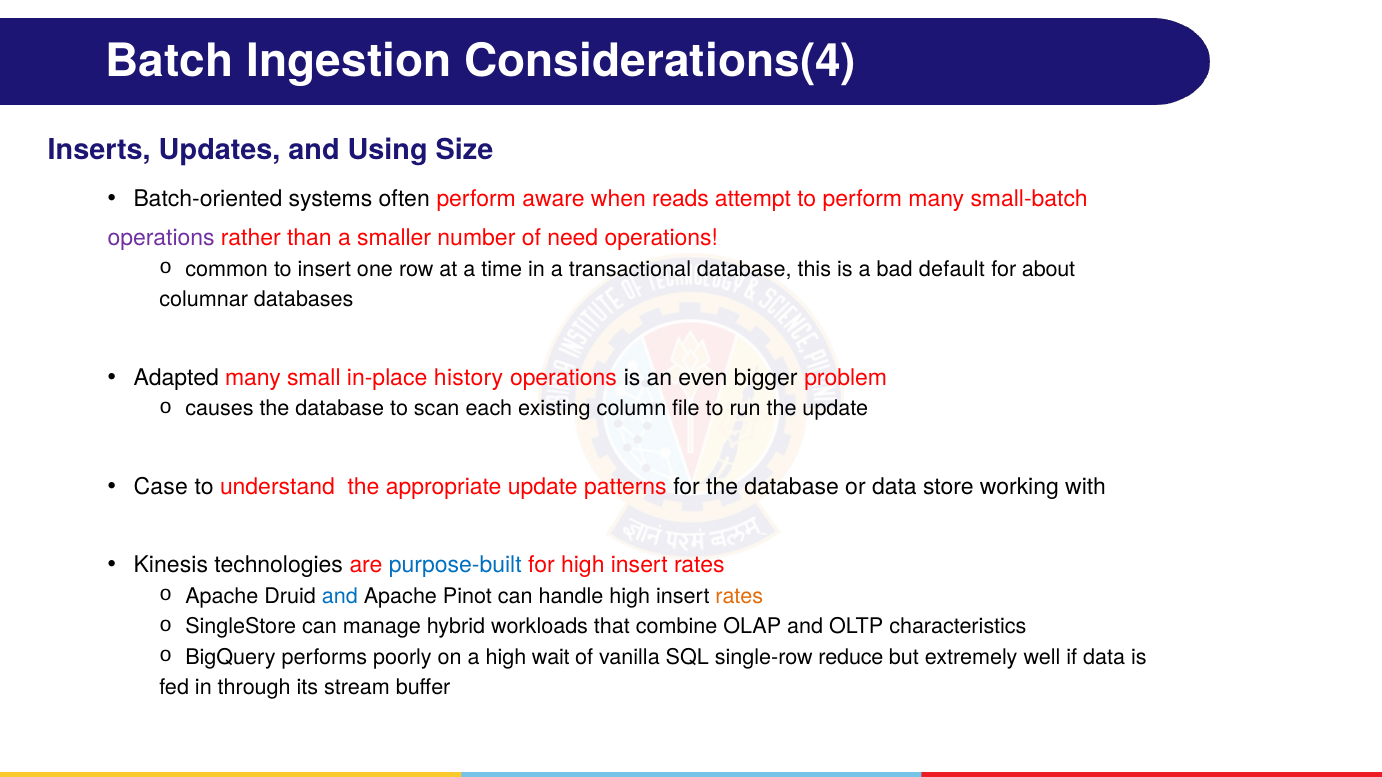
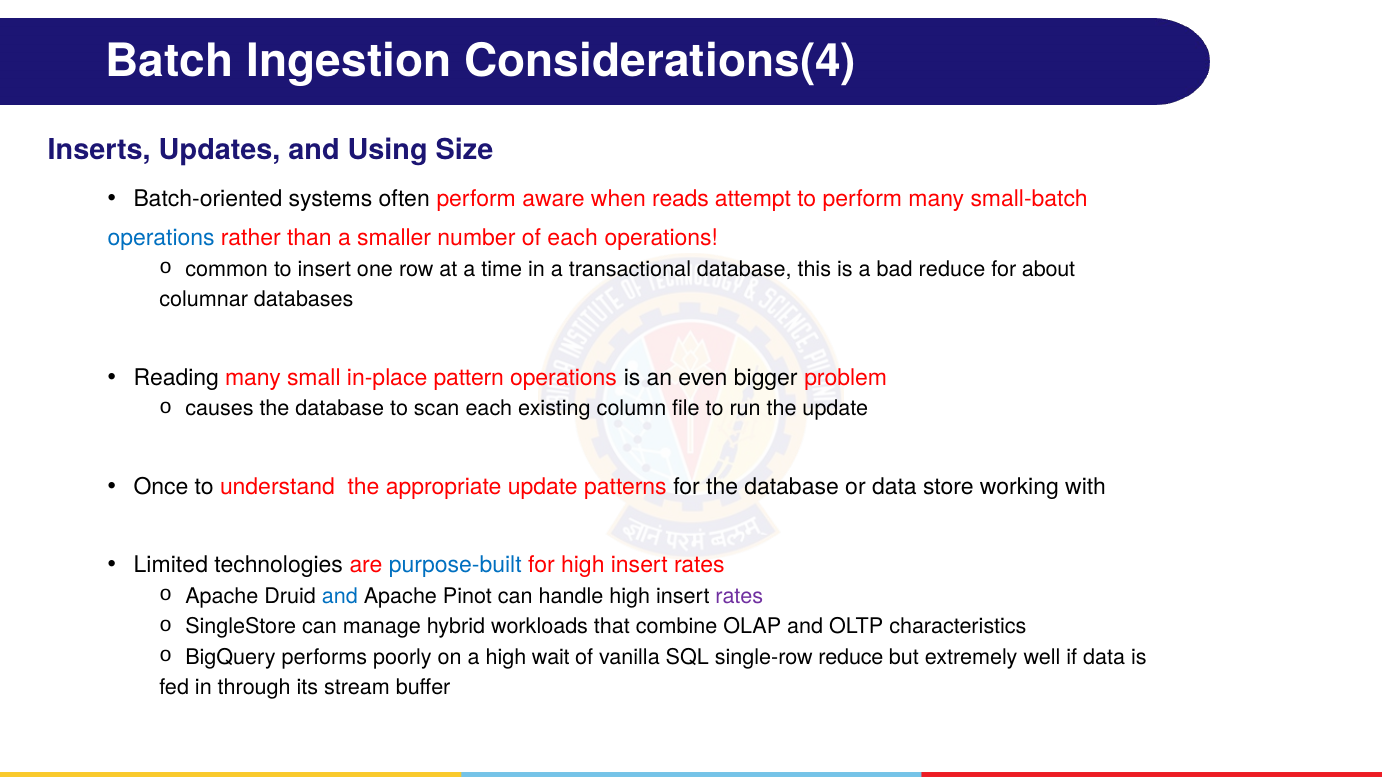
operations colour: purple -> blue (161, 238)
of need: need -> each (573, 238)
bad default: default -> reduce (952, 269)
Adapted: Adapted -> Reading (176, 378)
history: history -> pattern (469, 378)
Case: Case -> Once (161, 487)
Kinesis: Kinesis -> Limited (171, 565)
rates colour: orange -> purple (739, 596)
